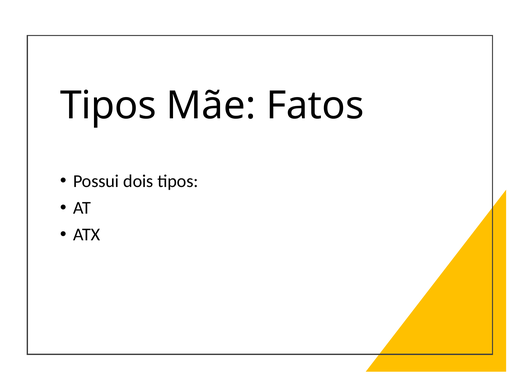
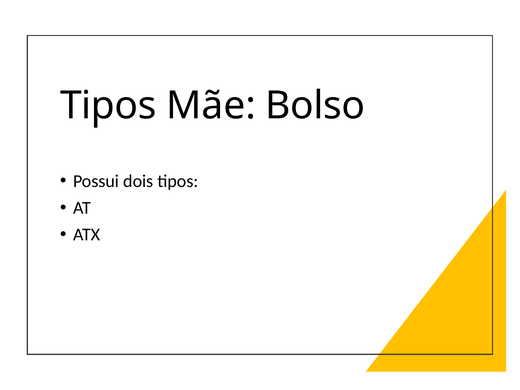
Fatos: Fatos -> Bolso (315, 106)
